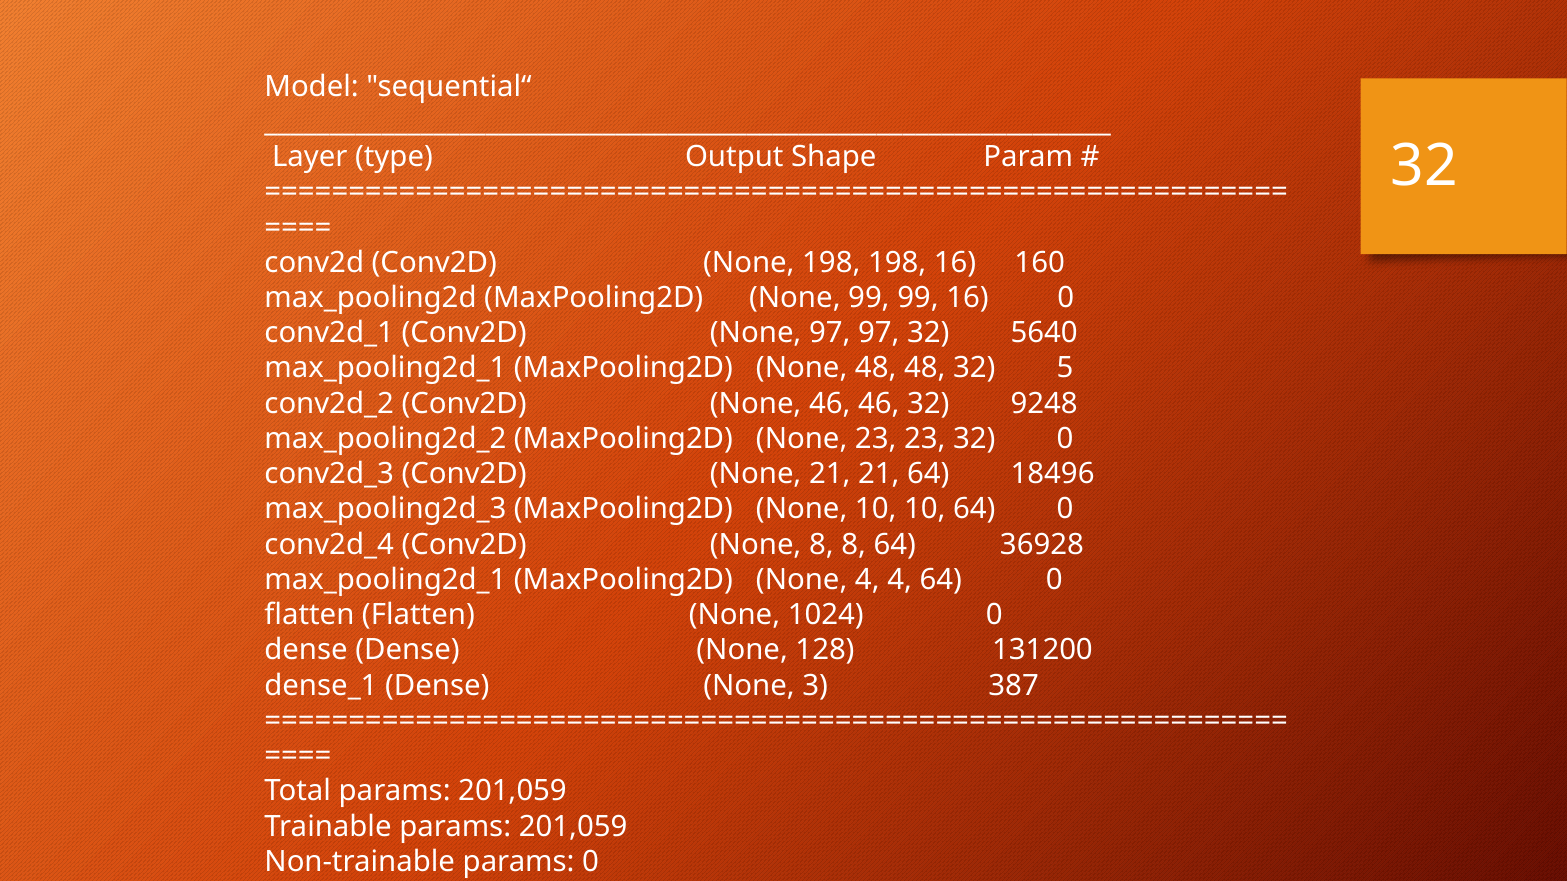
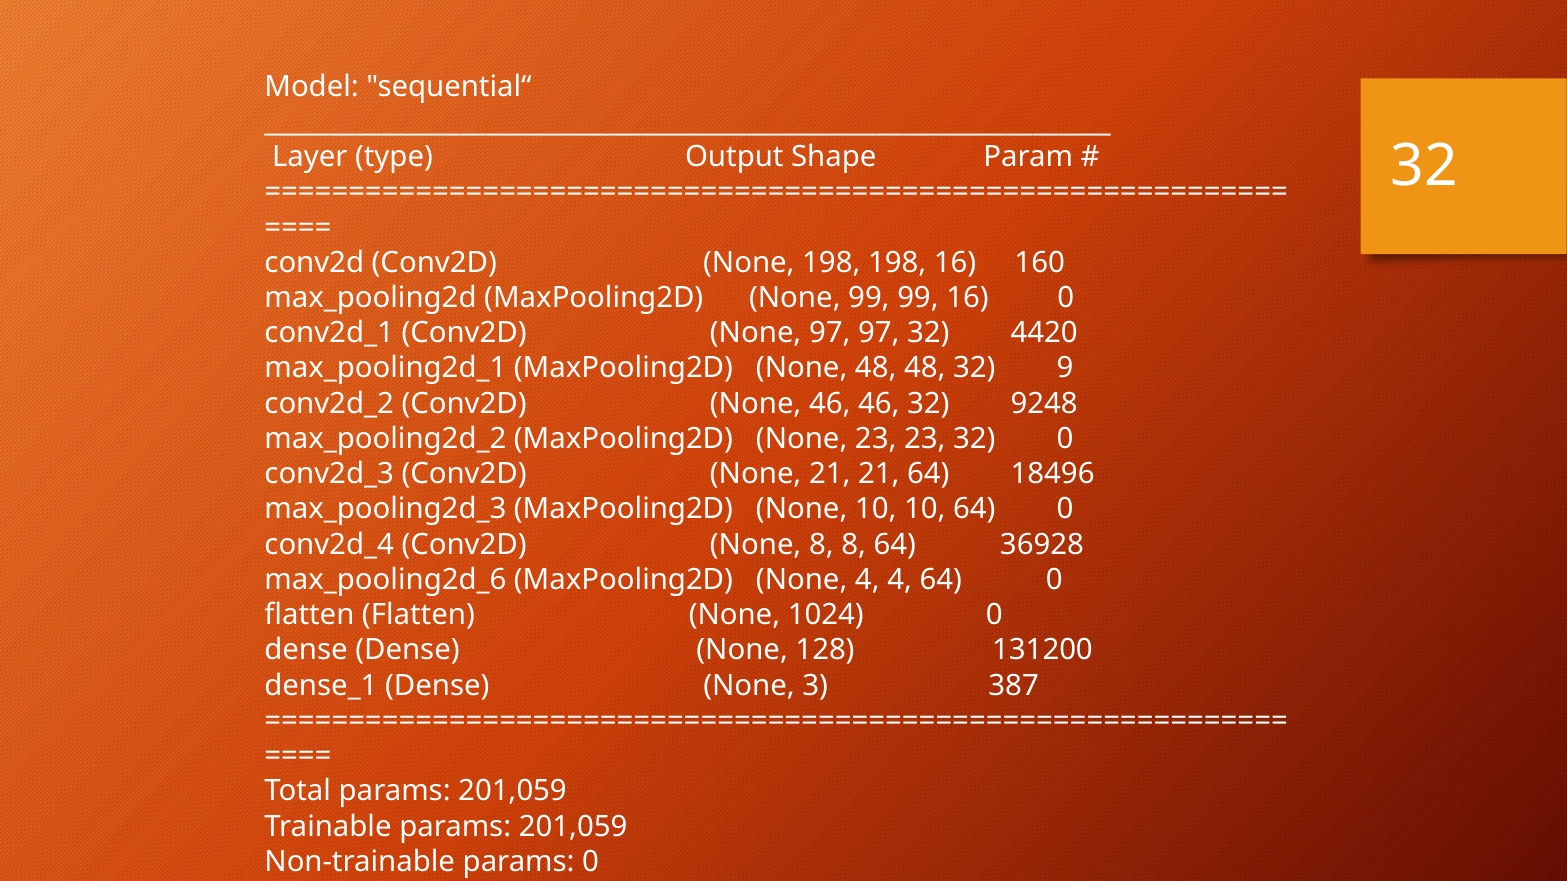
5640: 5640 -> 4420 (1044, 333)
5: 5 -> 9 (1065, 368)
max_pooling2d_1: max_pooling2d_1 -> max_pooling2d_6 (385, 580)
